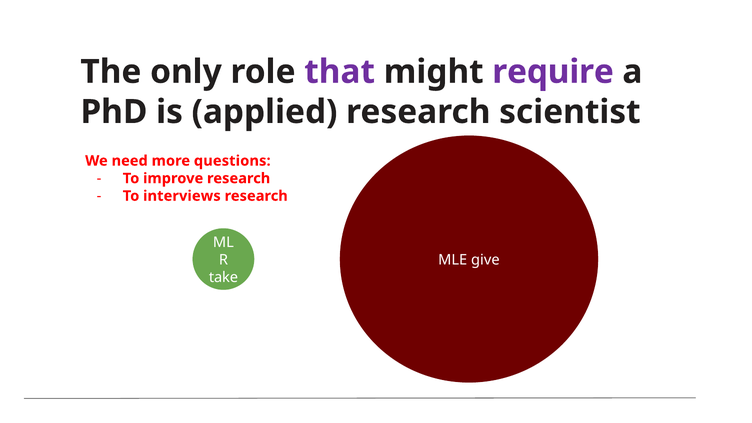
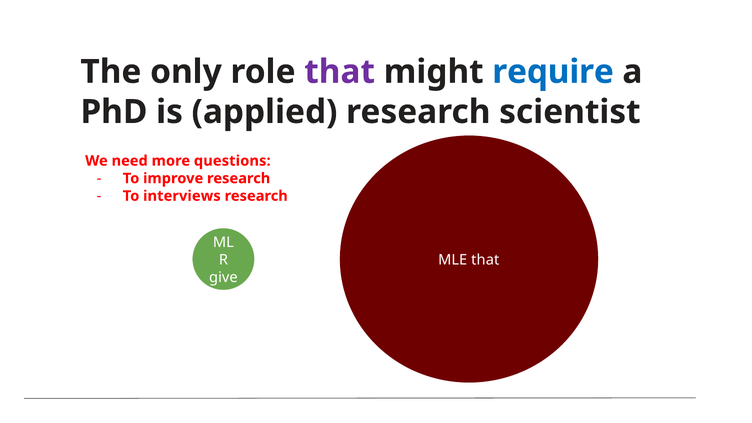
require colour: purple -> blue (553, 72)
MLE give: give -> that (485, 260)
take: take -> give (223, 278)
